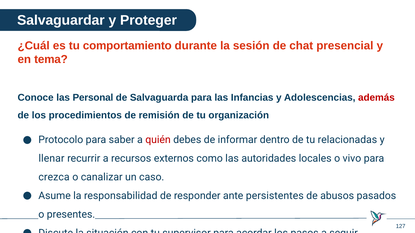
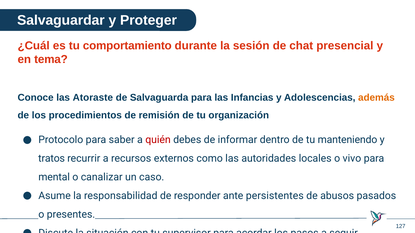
Personal: Personal -> Atoraste (93, 98)
además colour: red -> orange (376, 98)
relacionadas: relacionadas -> manteniendo (347, 140)
llenar: llenar -> tratos (52, 159)
crezca: crezca -> mental (54, 177)
